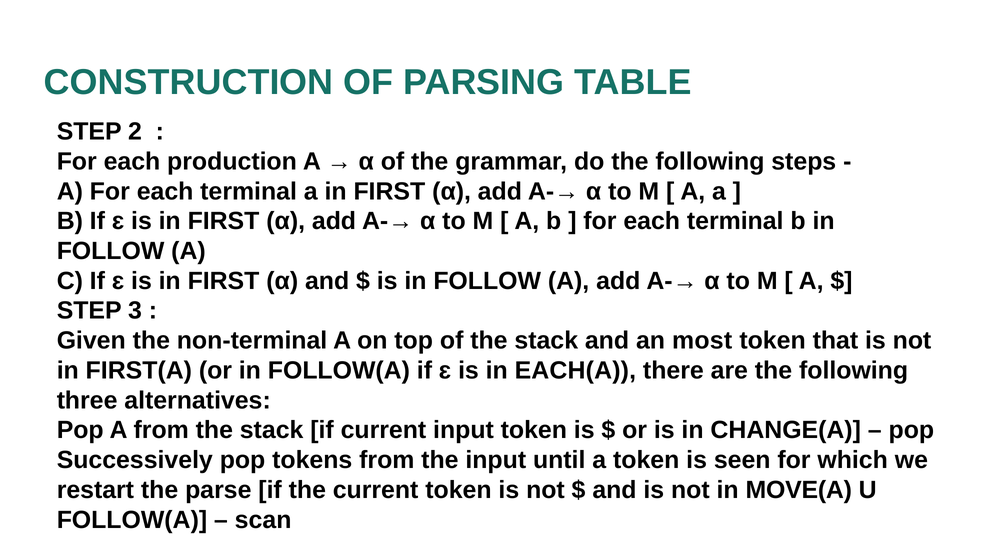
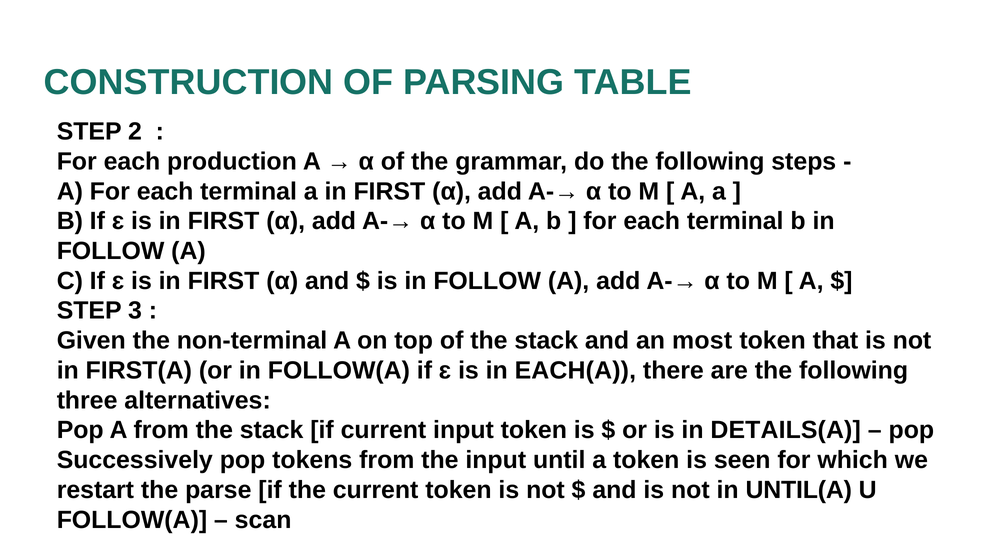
CHANGE(A: CHANGE(A -> DETAILS(A (786, 430)
MOVE(A: MOVE(A -> UNTIL(A (799, 490)
